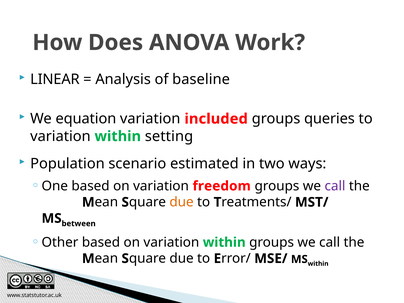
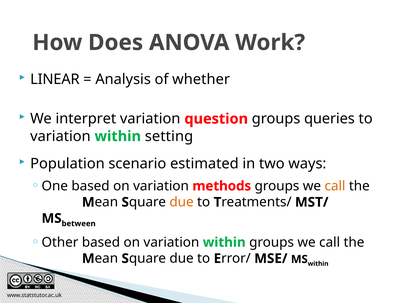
baseline: baseline -> whether (201, 79)
equation: equation -> interpret (86, 119)
included: included -> question (216, 119)
freedom: freedom -> methods (222, 186)
call colour: purple -> orange (335, 186)
